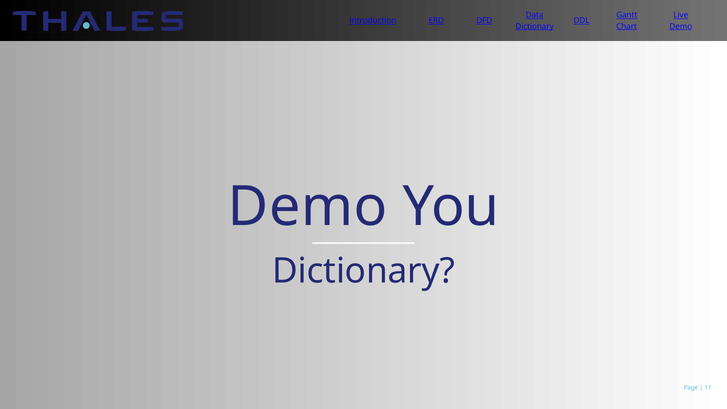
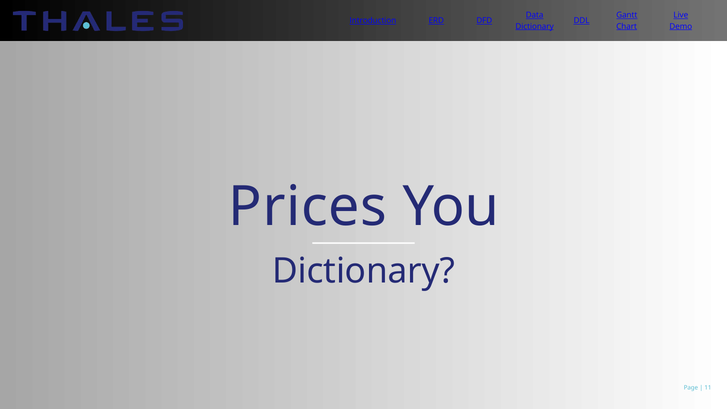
Demo: Demo -> Prices (308, 207)
